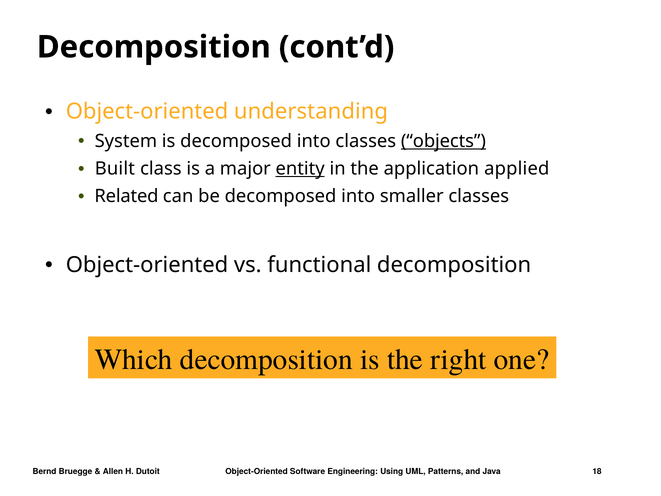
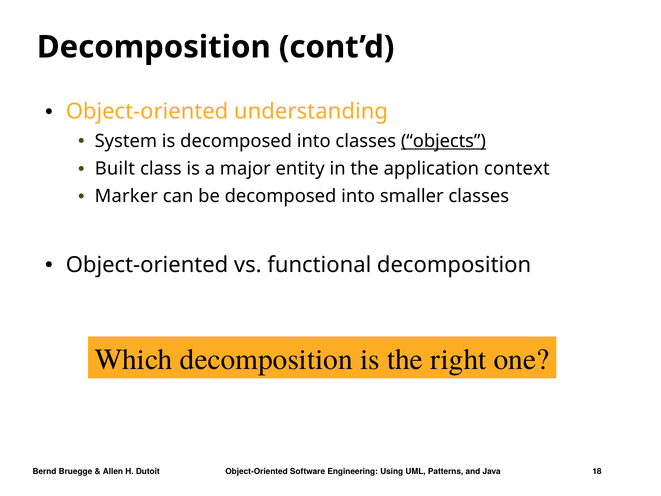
entity underline: present -> none (300, 169)
applied: applied -> context (517, 169)
Related: Related -> Marker (126, 196)
